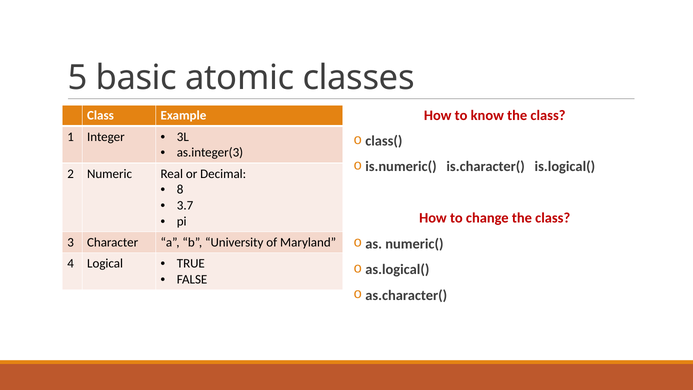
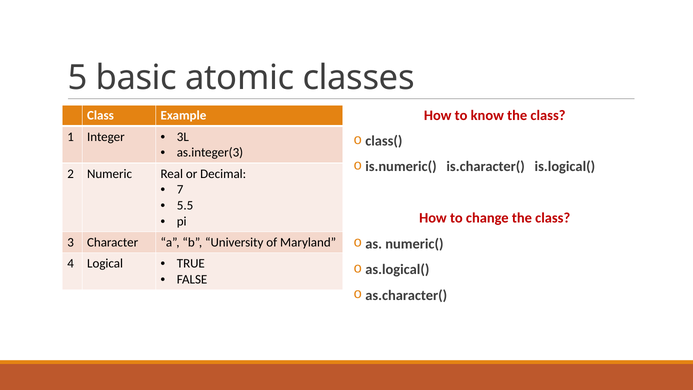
8: 8 -> 7 (180, 190)
3.7: 3.7 -> 5.5 (185, 205)
